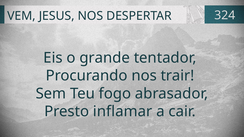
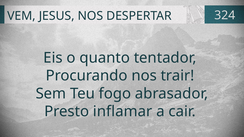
grande: grande -> quanto (105, 58)
